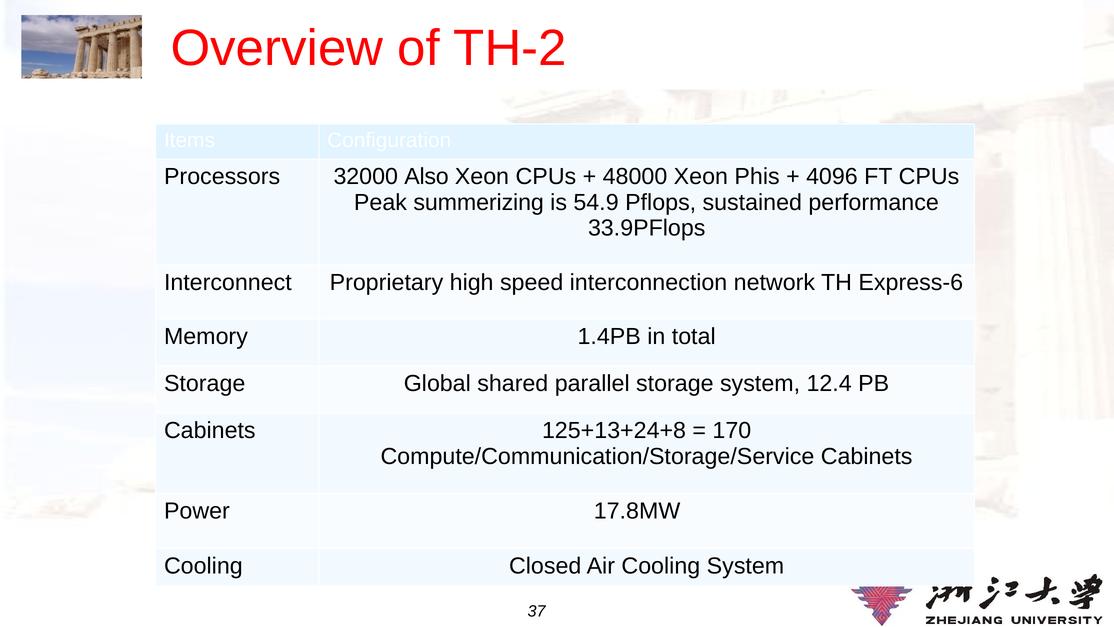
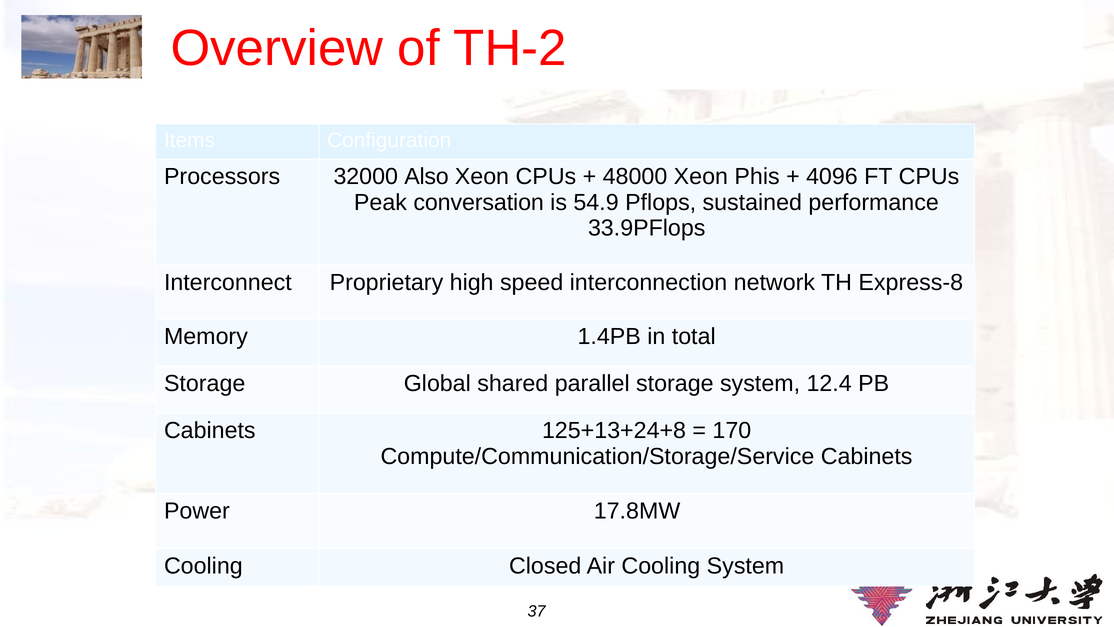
summerizing: summerizing -> conversation (479, 202)
Express-6: Express-6 -> Express-8 (911, 283)
